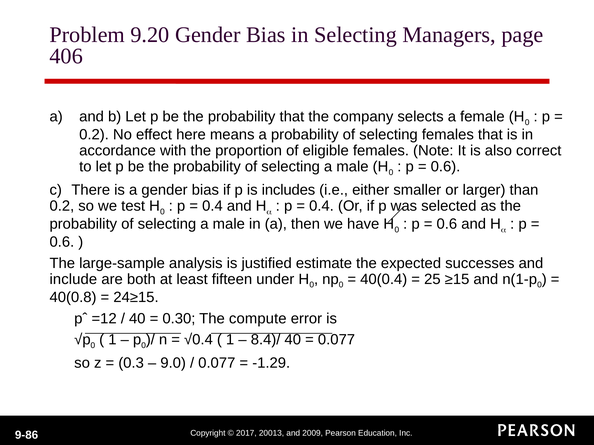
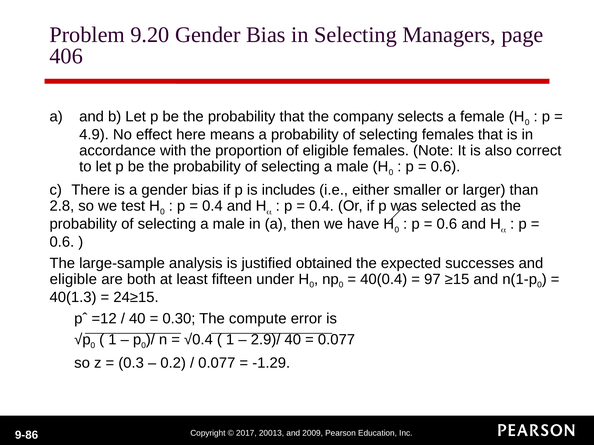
0.2: 0.2 -> 4.9 (94, 135)
0.2: 0.2 -> 2.8 (62, 206)
estimate: estimate -> obtained (324, 263)
include: include -> eligible (73, 280)
25: 25 -> 97 (432, 280)
40(0.8: 40(0.8 -> 40(1.3 (73, 298)
8.4)/: 8.4)/ -> 2.9)/ (266, 340)
9.0: 9.0 -> 0.2 (173, 363)
